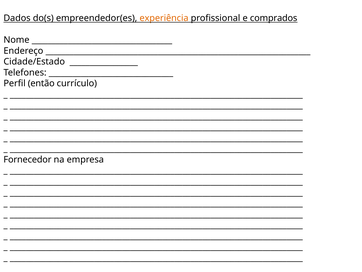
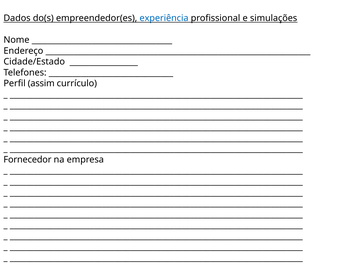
experiência colour: orange -> blue (164, 18)
comprados: comprados -> simulações (274, 18)
então: então -> assim (41, 83)
